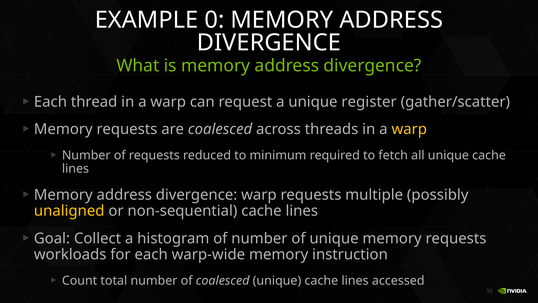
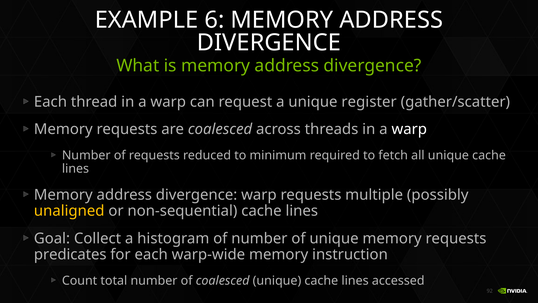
0: 0 -> 6 (214, 20)
warp colour: yellow -> white (409, 129)
workloads: workloads -> predicates (70, 254)
